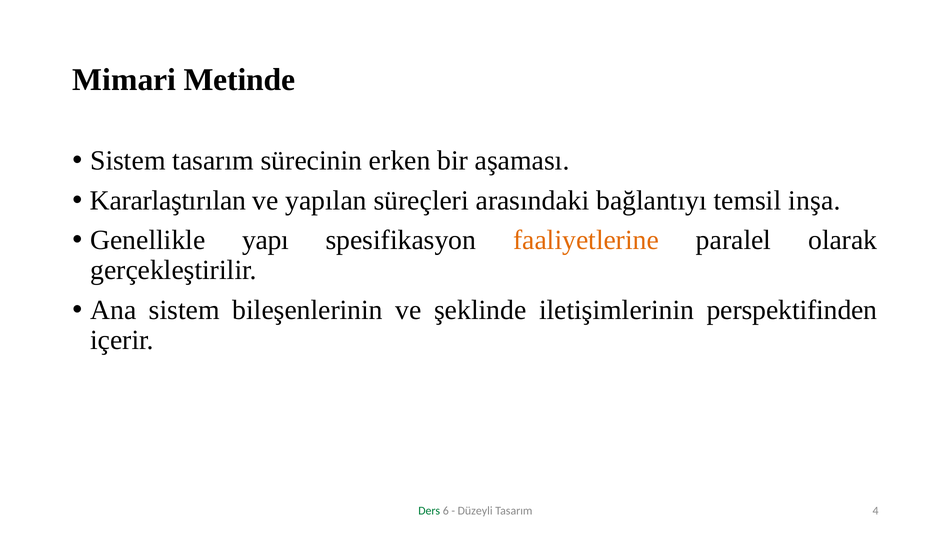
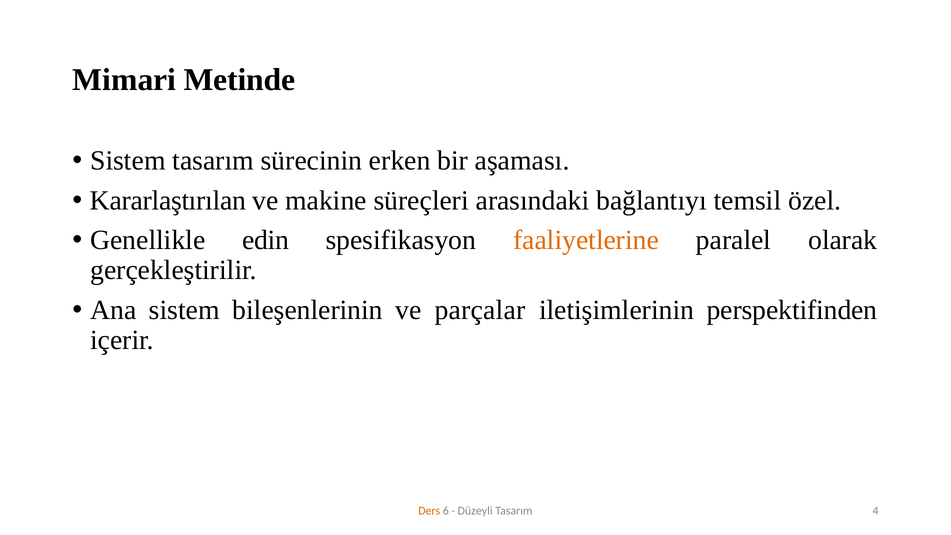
yapılan: yapılan -> makine (326, 200)
inşa: inşa -> özel (815, 200)
yapı: yapı -> edin (266, 240)
şeklinde: şeklinde -> parçalar (480, 310)
Ders colour: green -> orange (429, 511)
